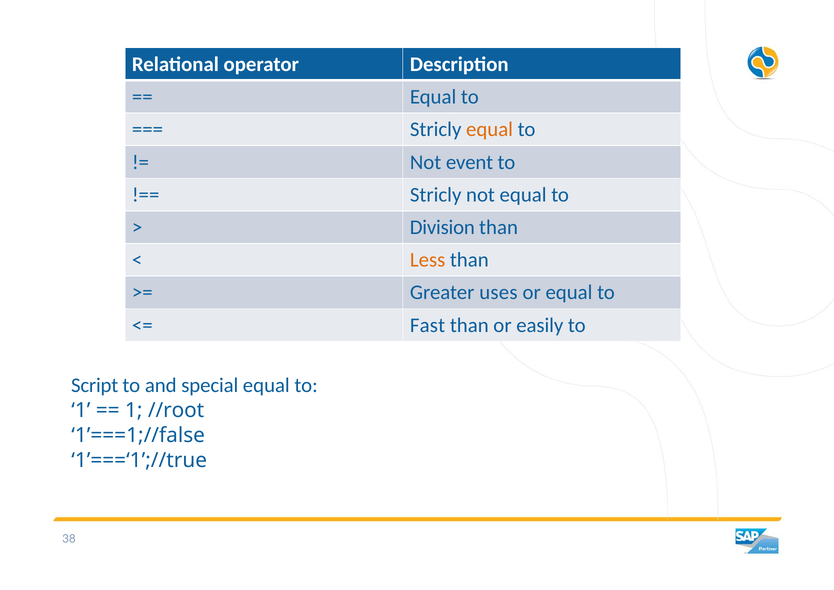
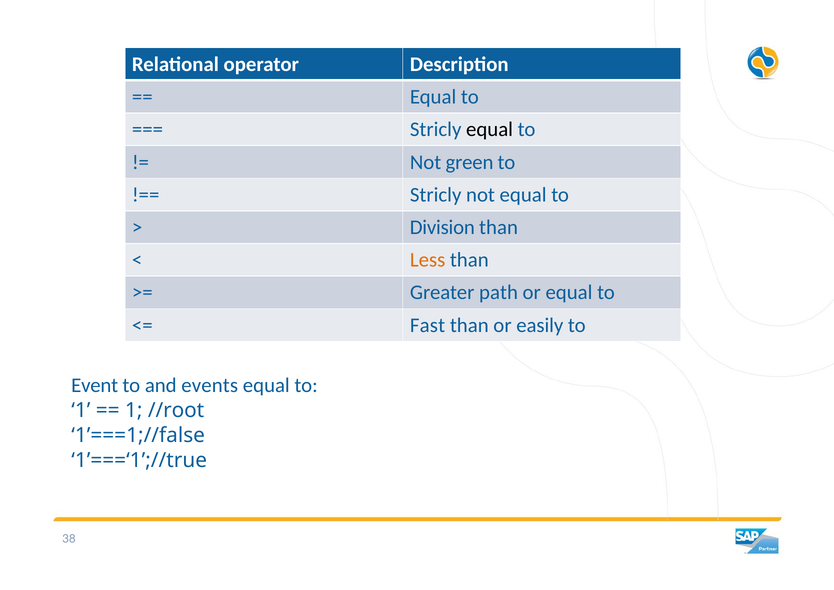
equal colour: orange -> black (490, 130)
event: event -> green (470, 162)
uses: uses -> path (499, 293)
Script: Script -> Event (95, 386)
special: special -> events (210, 386)
